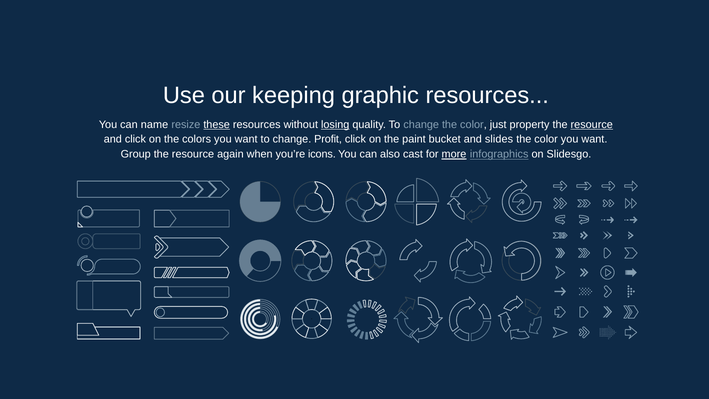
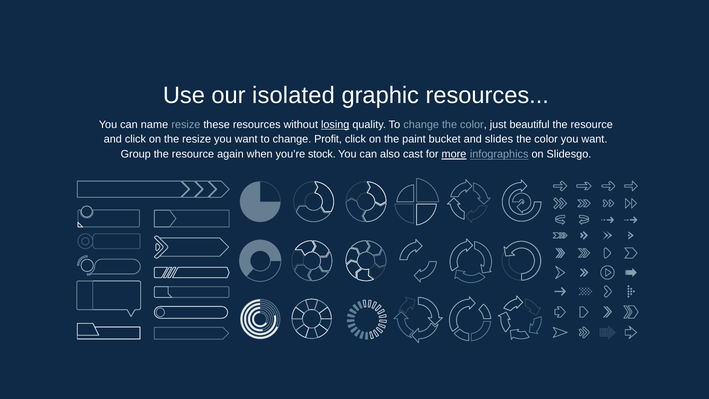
keeping: keeping -> isolated (293, 95)
these underline: present -> none (217, 124)
property: property -> beautiful (530, 124)
resource underline: present -> none (592, 124)
the colors: colors -> resize (197, 139)
icons: icons -> stock (322, 154)
